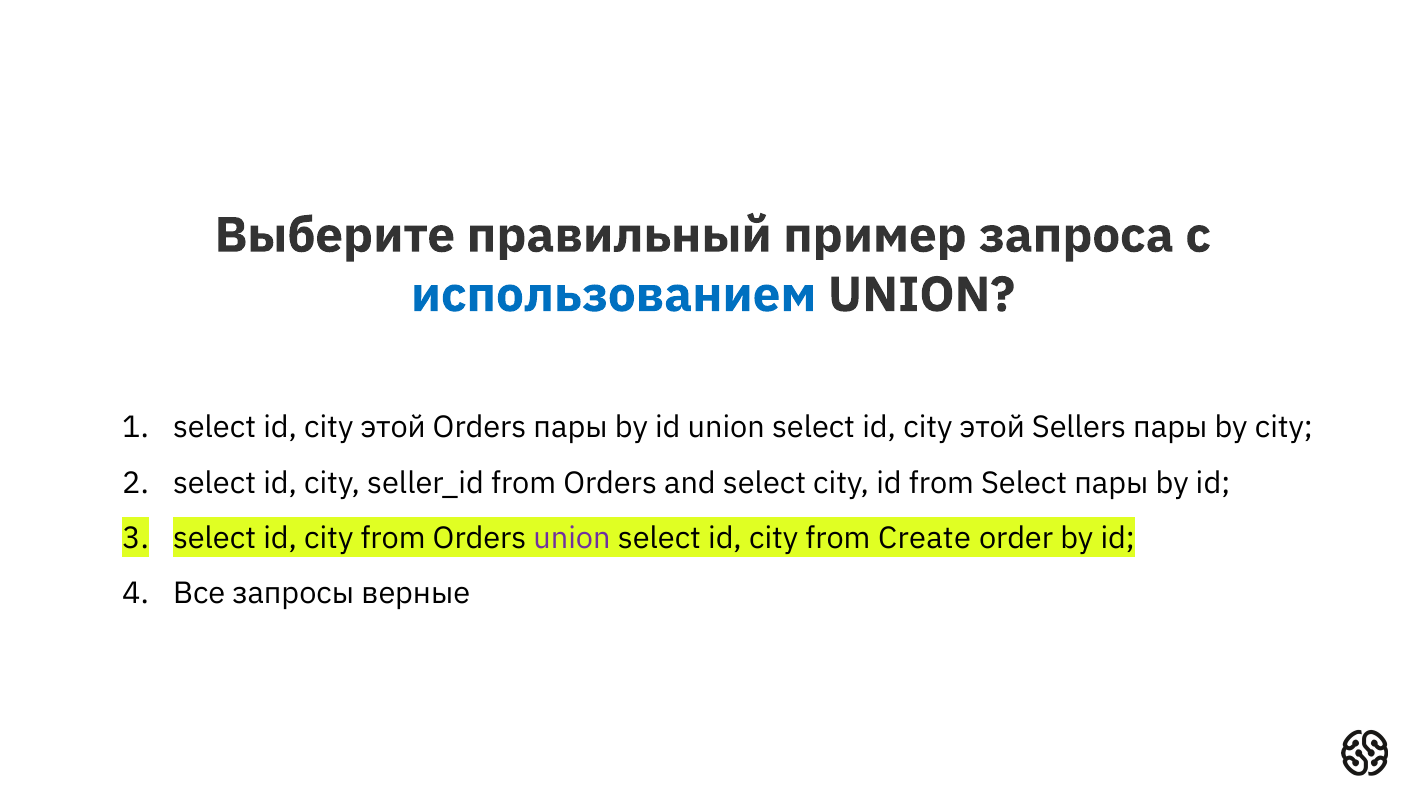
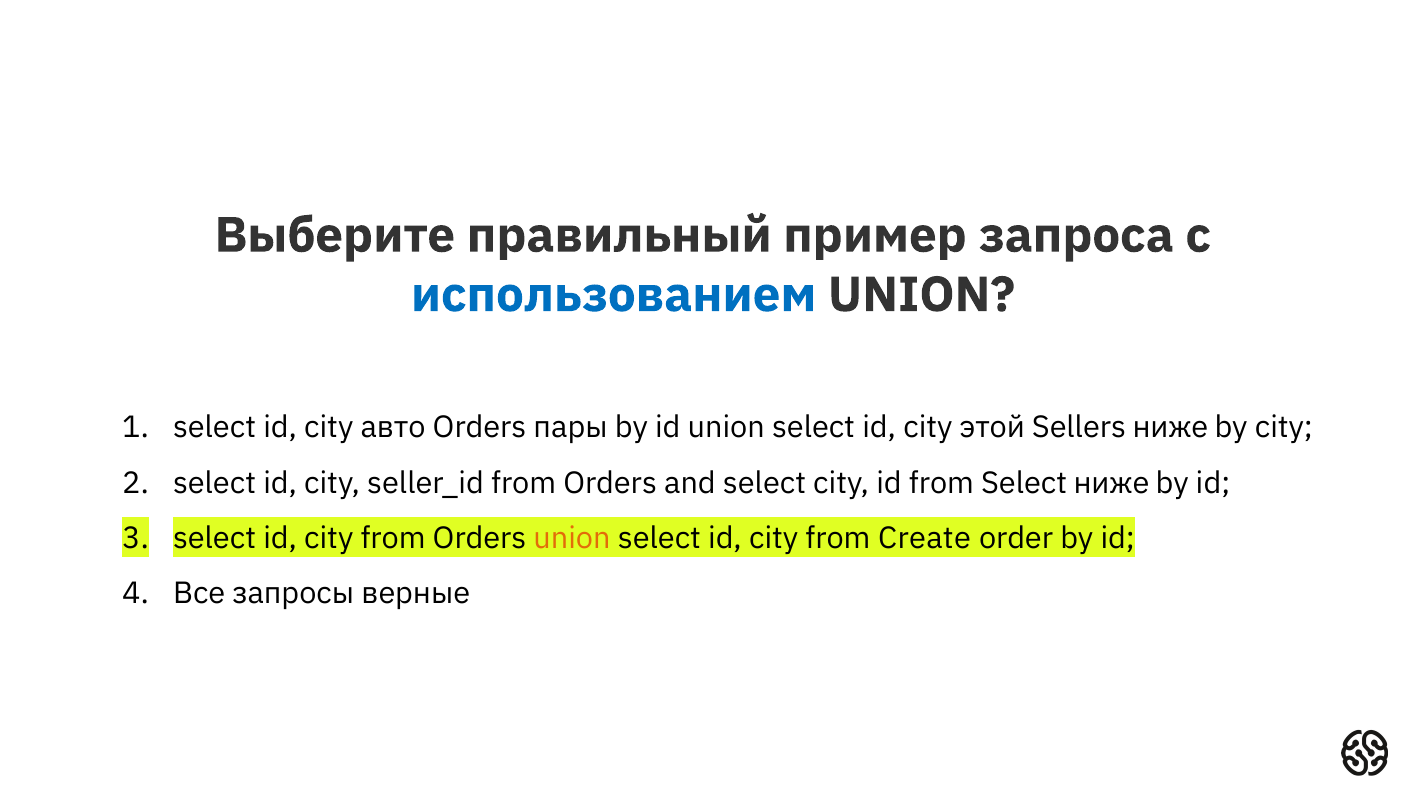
этой: этой -> авто (393, 428)
Sellers пары: пары -> ниже (1170, 428)
Select пары: пары -> ниже (1112, 483)
union colour: purple -> orange (572, 538)
